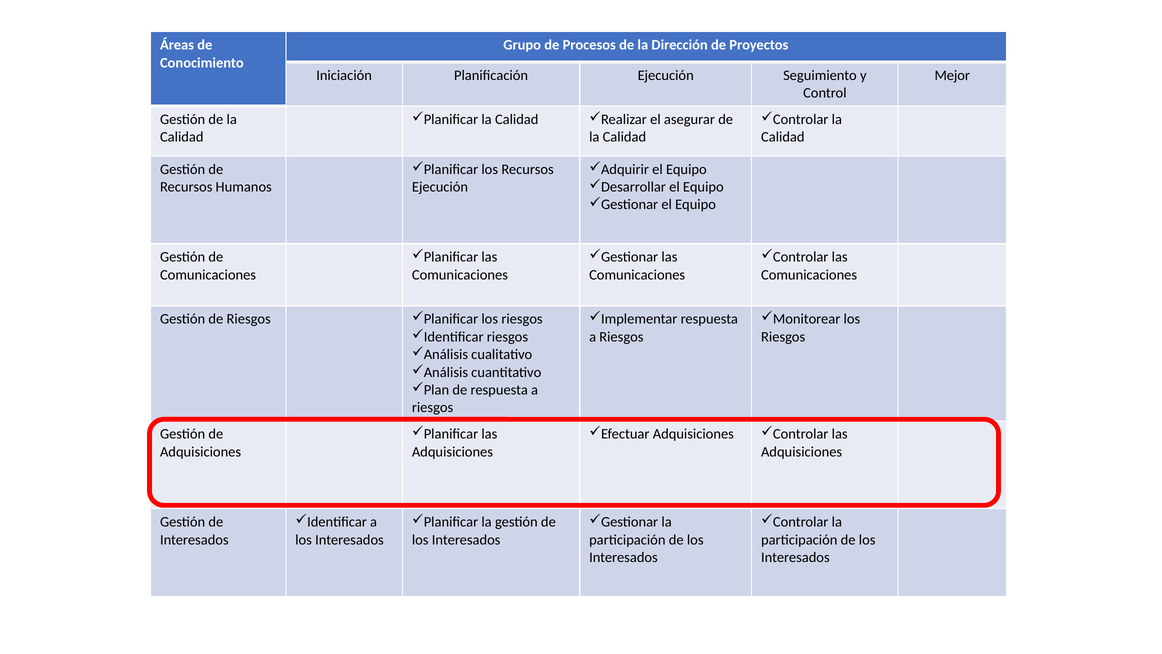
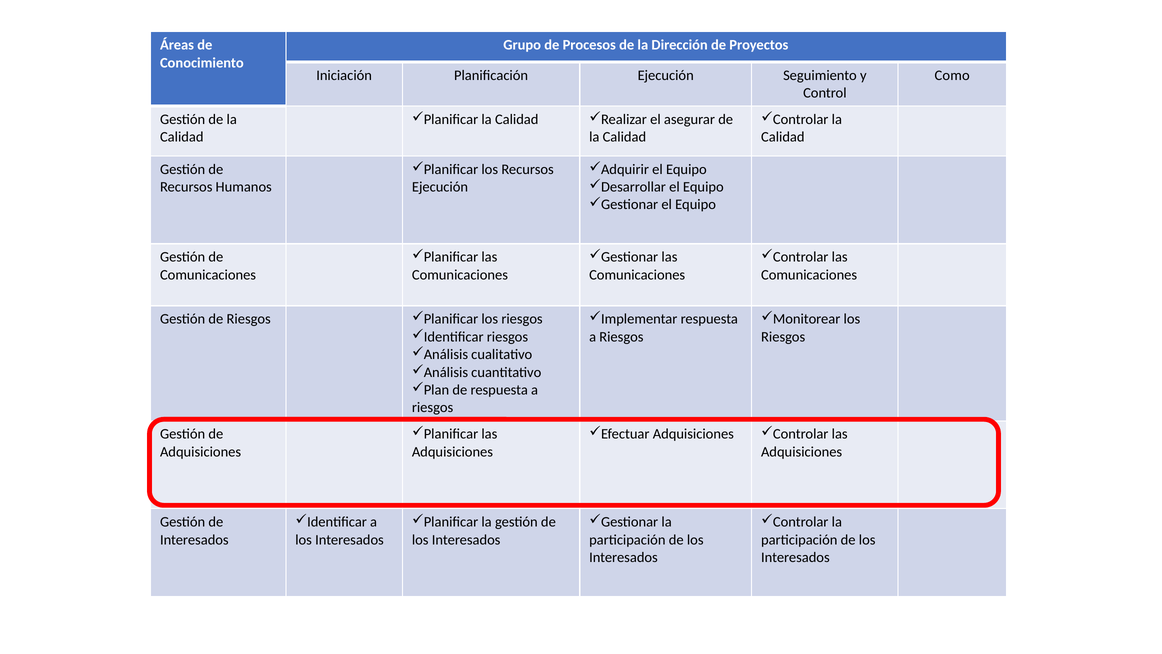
Mejor: Mejor -> Como (952, 75)
